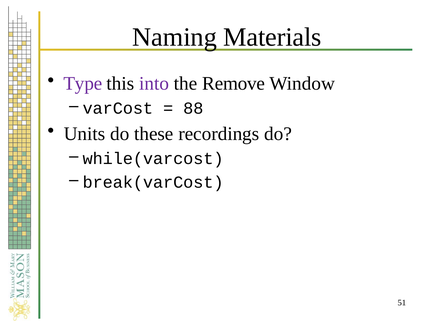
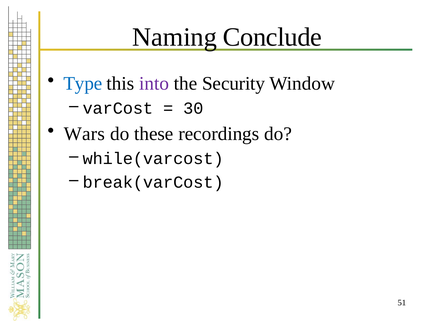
Materials: Materials -> Conclude (272, 37)
Type colour: purple -> blue (83, 83)
Remove: Remove -> Security (234, 83)
88: 88 -> 30 (193, 108)
Units: Units -> Wars (84, 134)
